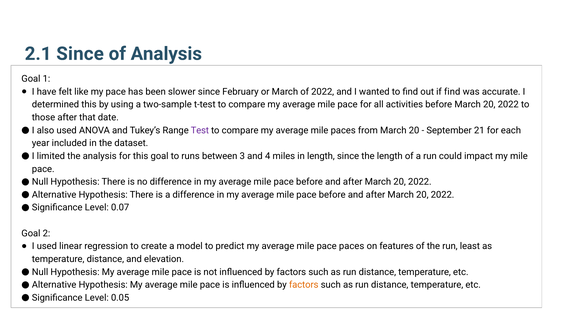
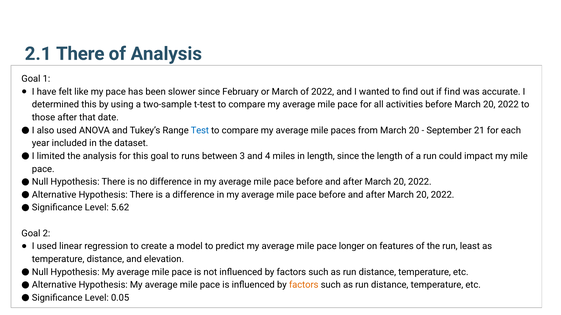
2.1 Since: Since -> There (80, 54)
Test colour: purple -> blue (200, 131)
0.07: 0.07 -> 5.62 (120, 208)
pace paces: paces -> longer (352, 247)
